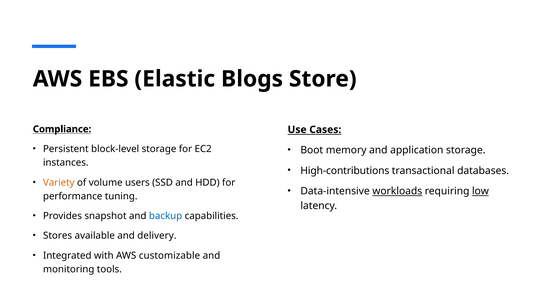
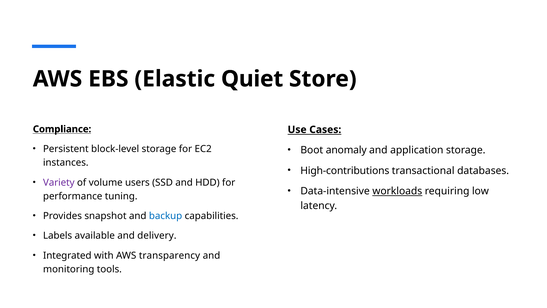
Blogs: Blogs -> Quiet (252, 79)
memory: memory -> anomaly (346, 150)
Variety colour: orange -> purple (59, 182)
low underline: present -> none (480, 191)
Stores: Stores -> Labels (58, 236)
customizable: customizable -> transparency (169, 255)
